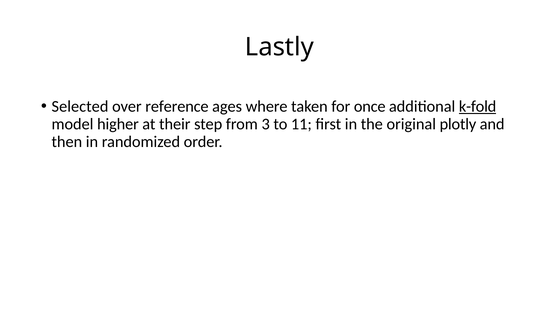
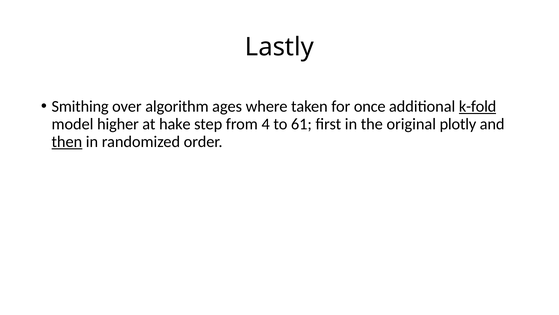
Selected: Selected -> Smithing (80, 106)
reference: reference -> algorithm (177, 106)
their: their -> hake (175, 124)
3: 3 -> 4 (266, 124)
11: 11 -> 61 (301, 124)
then underline: none -> present (67, 141)
